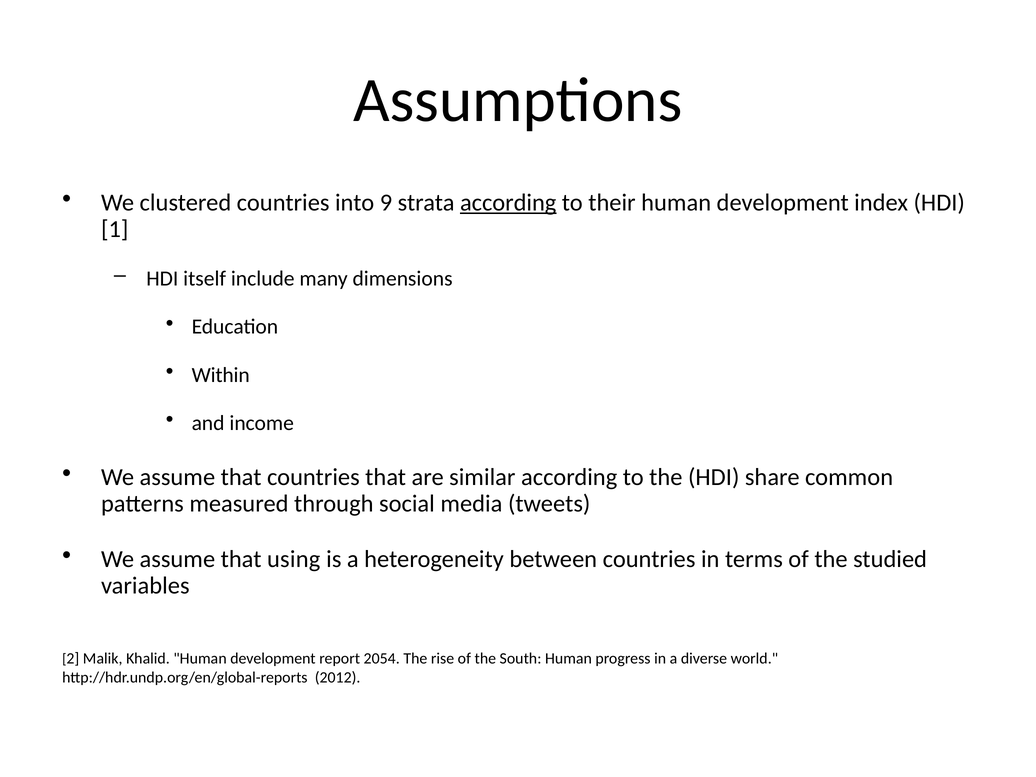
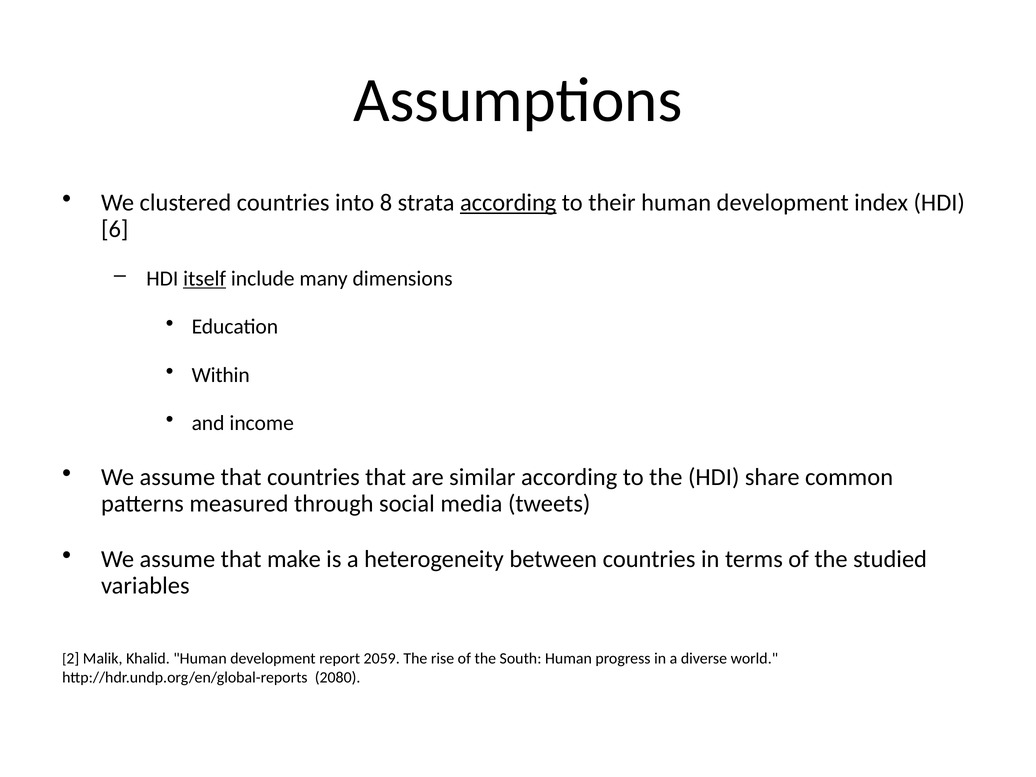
9: 9 -> 8 (386, 203)
1: 1 -> 6 (115, 229)
itself underline: none -> present (205, 279)
using: using -> make (294, 559)
2054: 2054 -> 2059 (382, 659)
2012: 2012 -> 2080 (338, 677)
